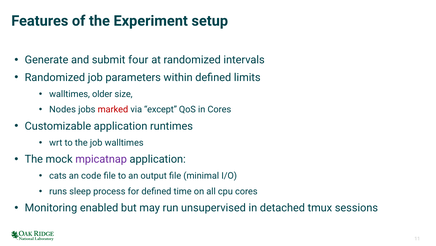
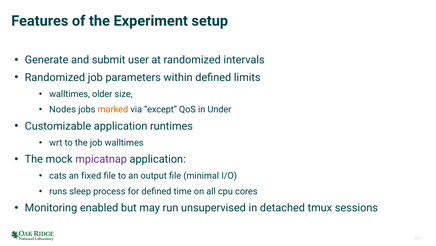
four: four -> user (138, 60)
marked colour: red -> orange (113, 109)
in Cores: Cores -> Under (219, 109)
code: code -> fixed (91, 175)
